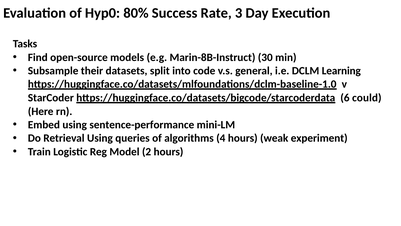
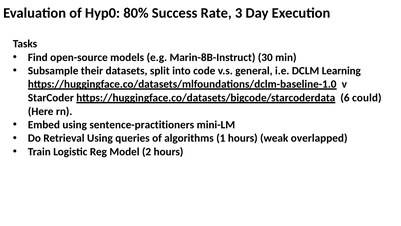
sentence-performance: sentence-performance -> sentence-practitioners (142, 125)
4: 4 -> 1 (221, 138)
experiment: experiment -> overlapped (319, 138)
